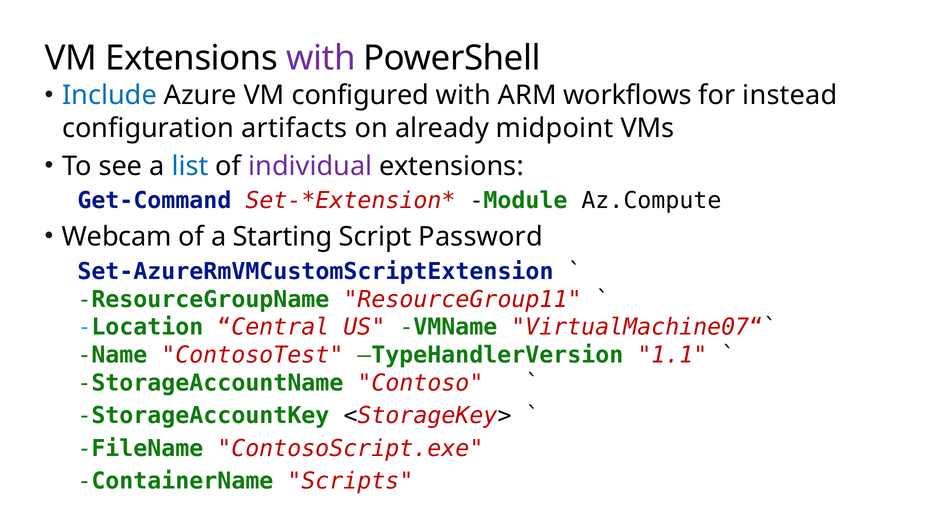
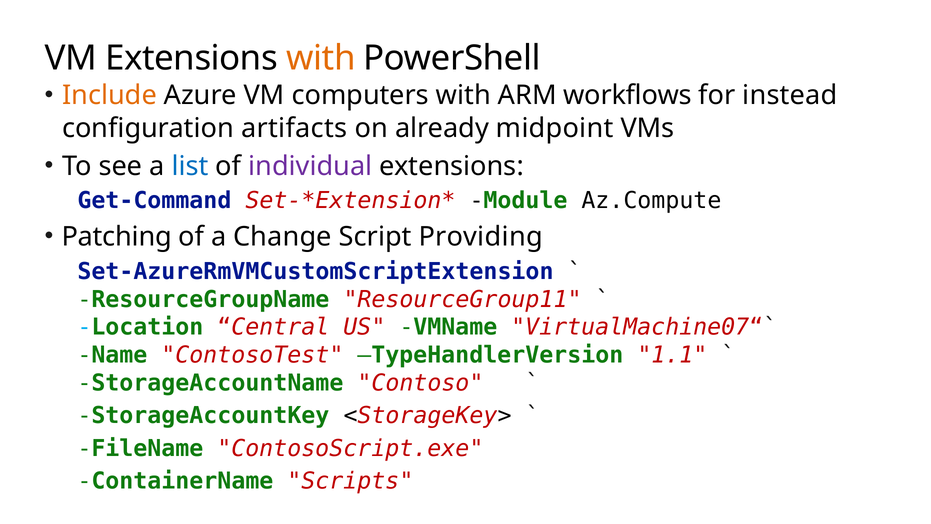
with colour: purple -> orange (321, 58)
Include colour: blue -> orange (109, 95)
configured: configured -> computers (360, 95)
Webcam: Webcam -> Patching (117, 237)
Starting: Starting -> Change (282, 237)
Password: Password -> Providing (481, 237)
